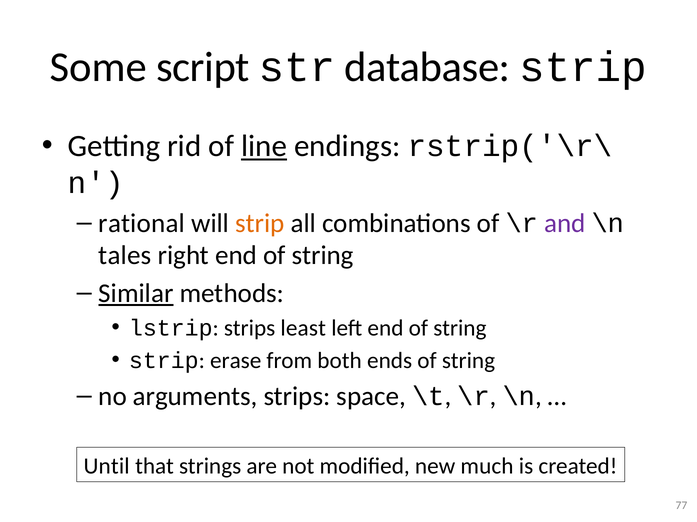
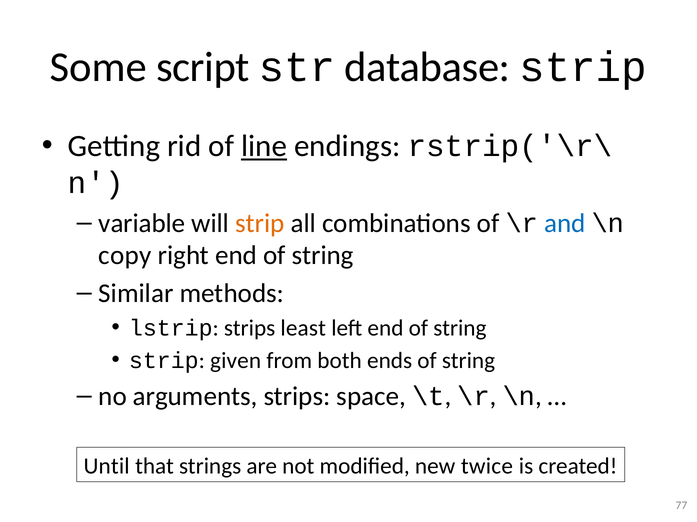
rational: rational -> variable (142, 223)
and colour: purple -> blue (565, 223)
tales: tales -> copy (125, 256)
Similar underline: present -> none (136, 294)
erase: erase -> given (236, 361)
much: much -> twice (487, 467)
